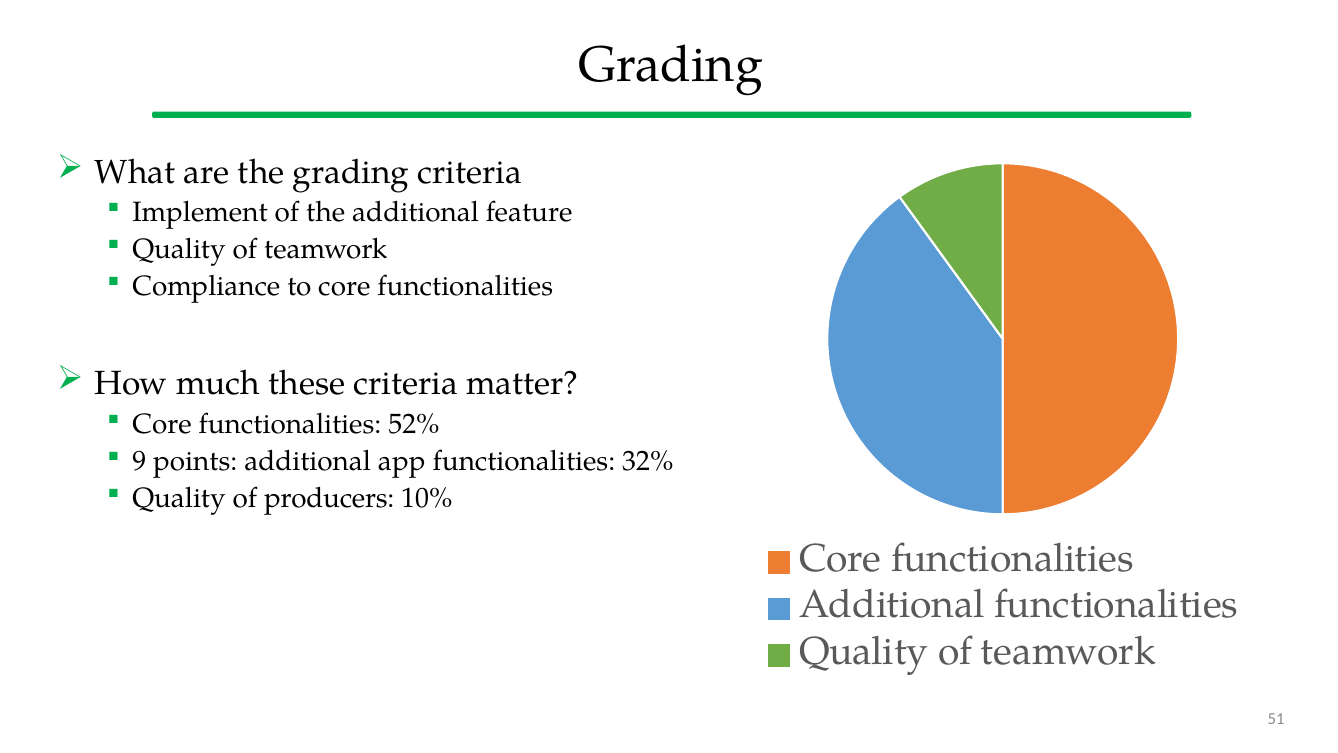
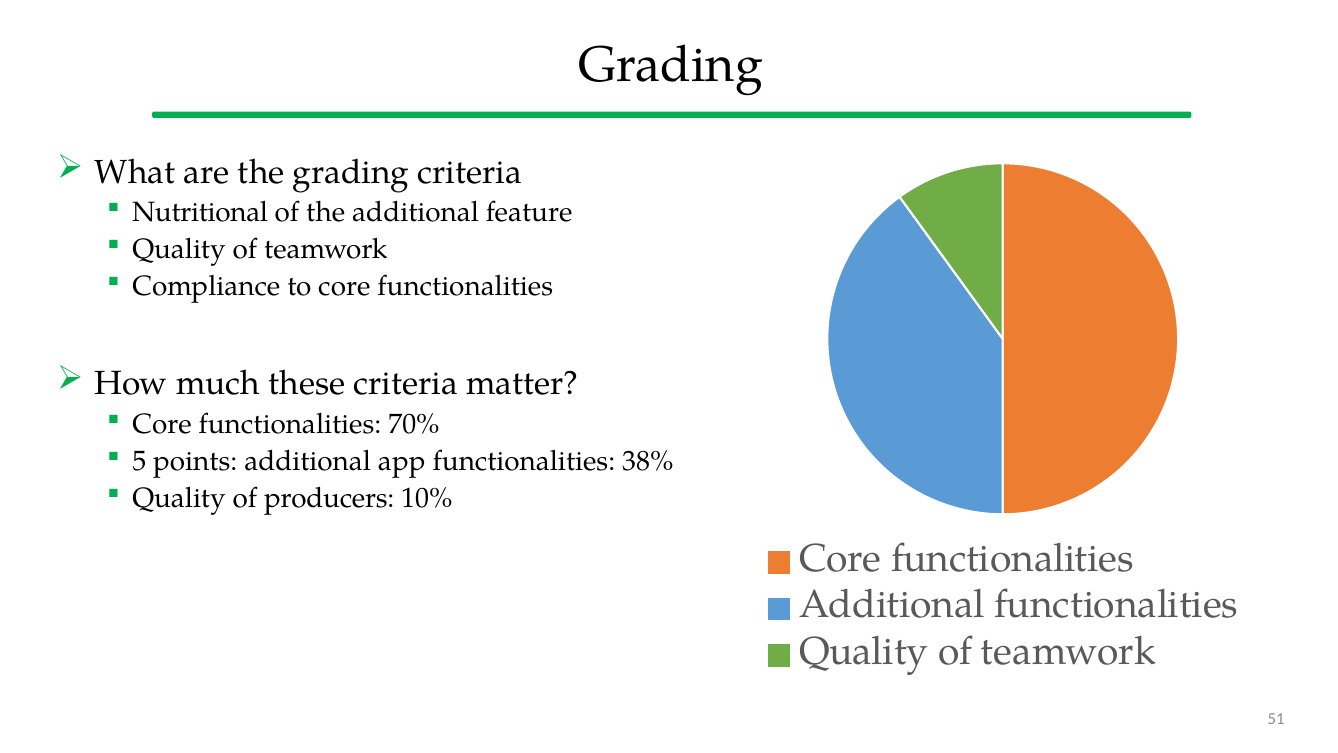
Implement: Implement -> Nutritional (200, 212)
52%: 52% -> 70% (414, 424)
9: 9 -> 5 (139, 461)
32%: 32% -> 38% (648, 461)
